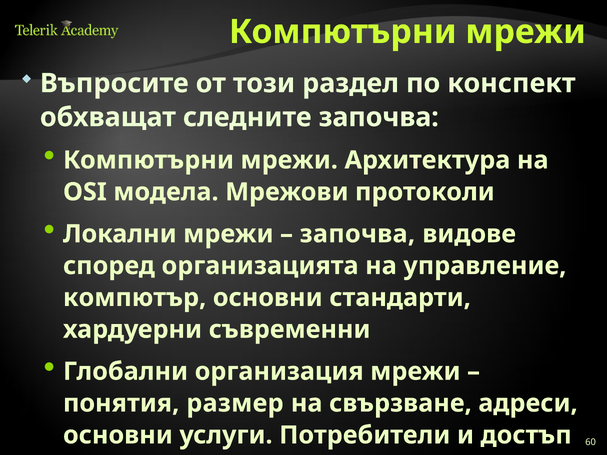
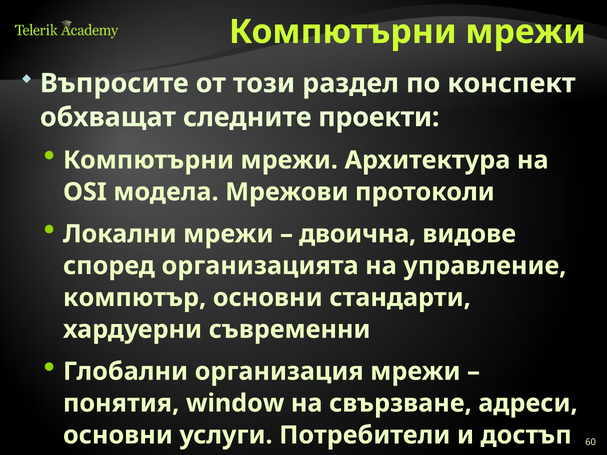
следните започва: започва -> проекти (379, 117)
започва: започва -> двоична (358, 234)
размер: размер -> window (235, 403)
